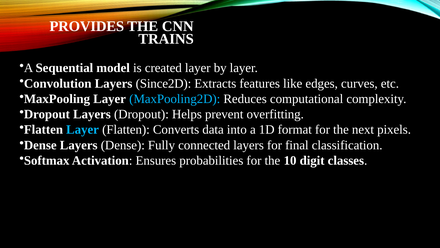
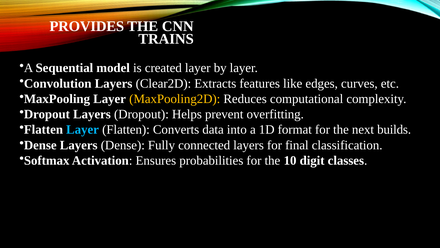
Since2D: Since2D -> Clear2D (163, 83)
MaxPooling2D colour: light blue -> yellow (175, 99)
pixels: pixels -> builds (394, 129)
